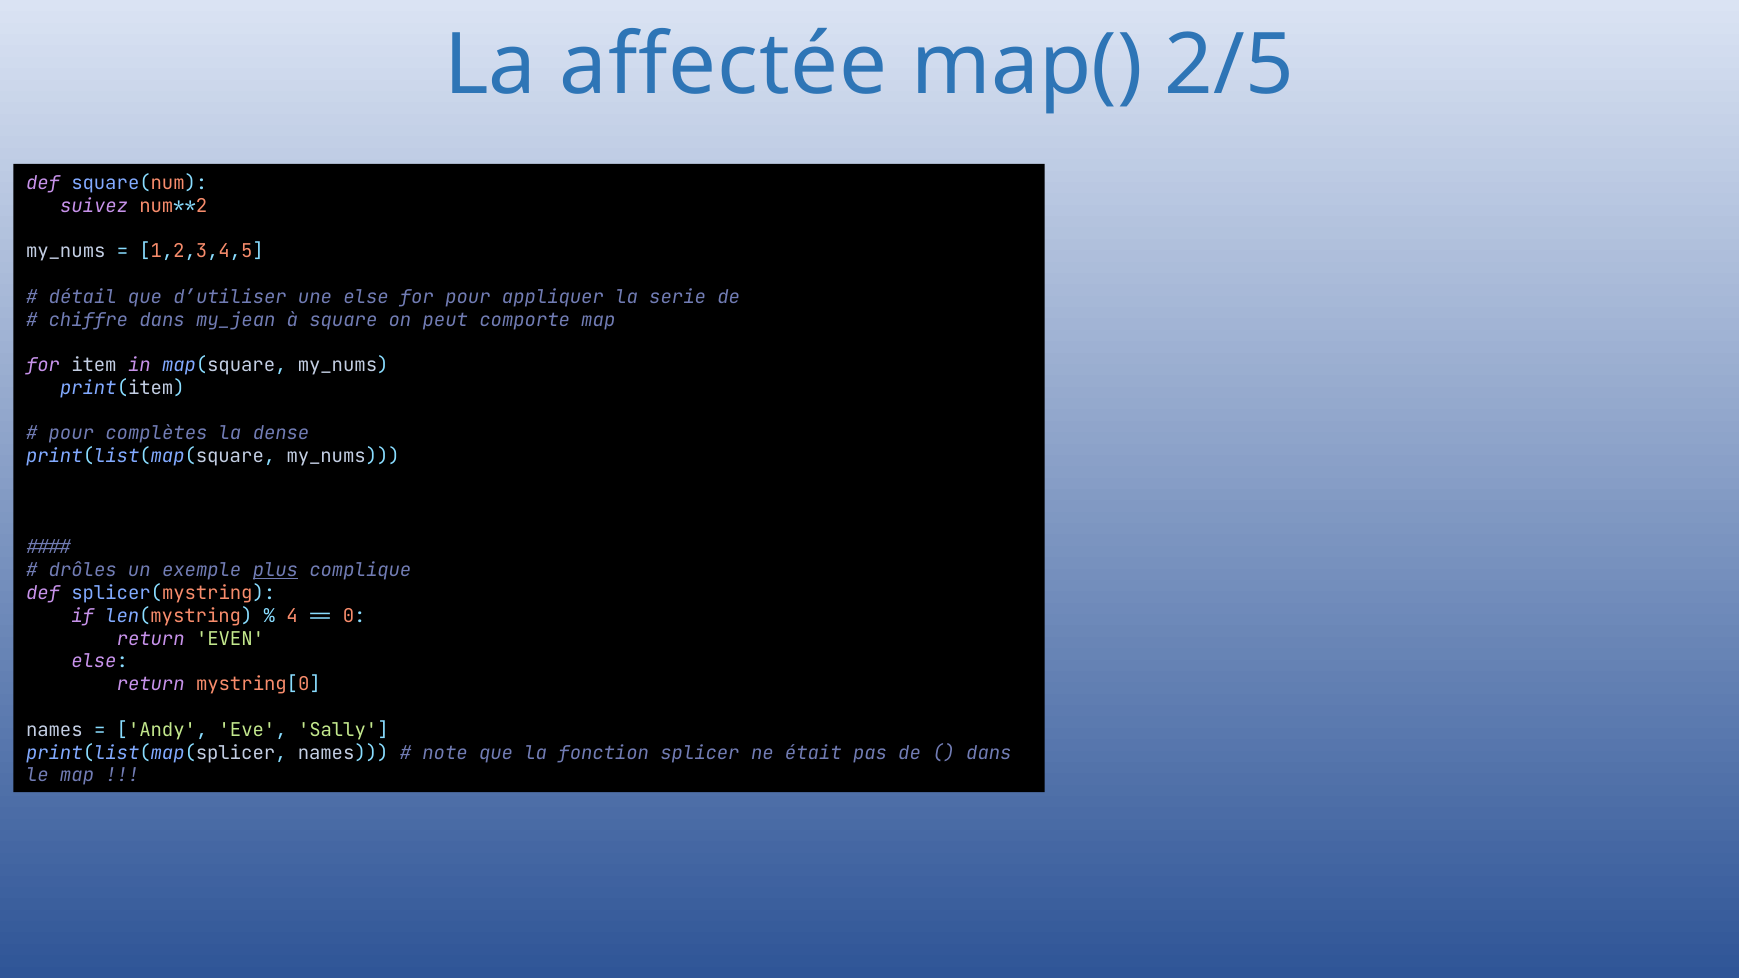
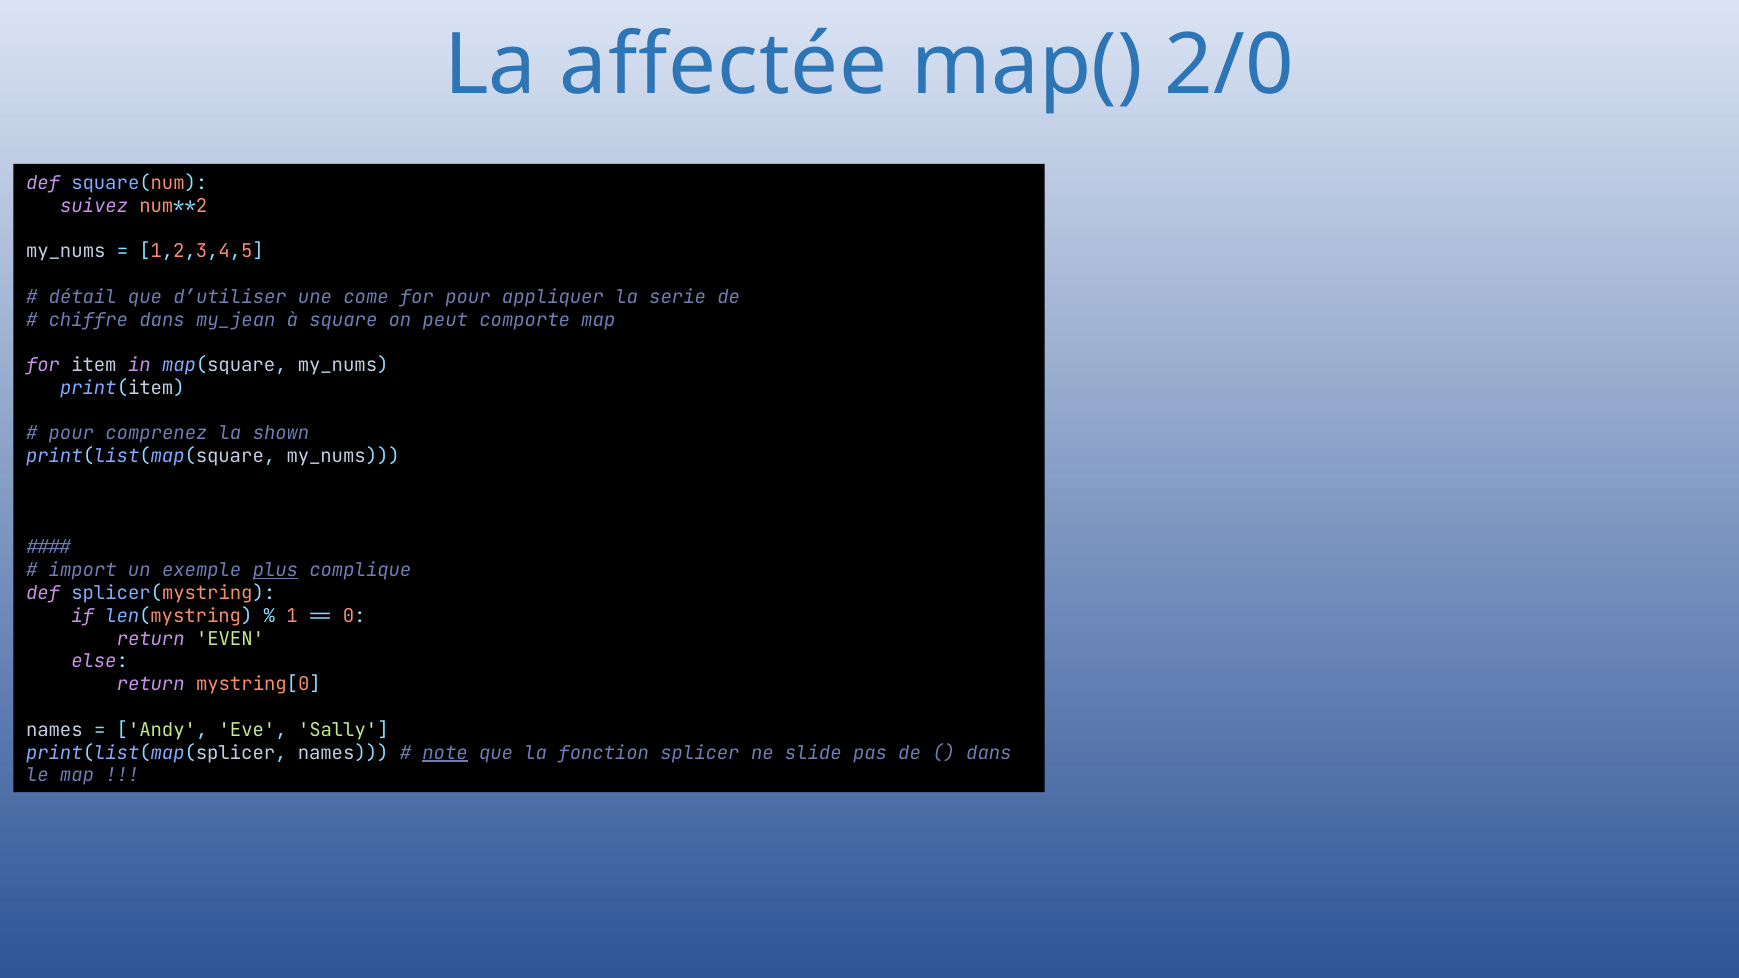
2/5: 2/5 -> 2/0 (1229, 65)
une else: else -> come (366, 297)
complètes: complètes -> comprenez (156, 434)
dense: dense -> shown (281, 434)
drôles: drôles -> import (83, 571)
4: 4 -> 1 (292, 616)
note underline: none -> present (445, 753)
était: était -> slide (813, 753)
